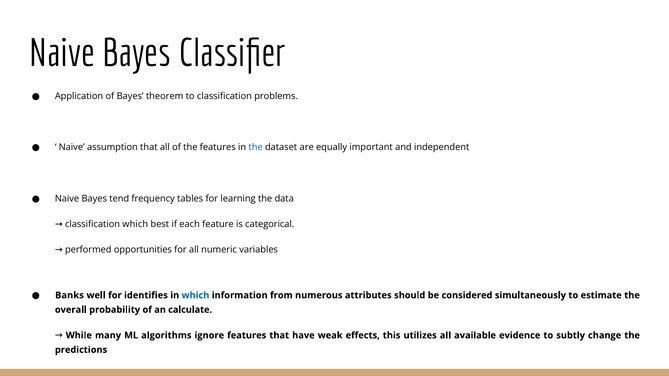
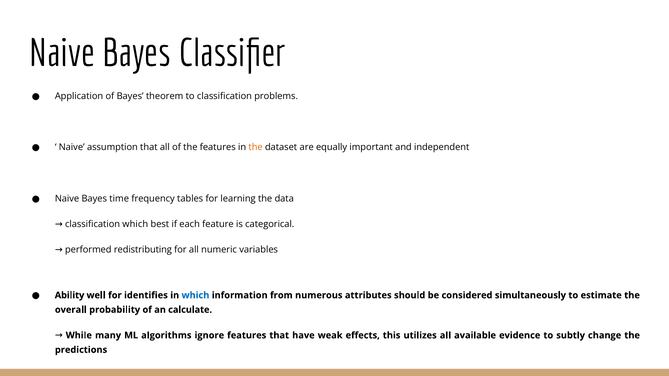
the colour: blue -> orange (256, 147)
tend: tend -> time (119, 199)
opportunities: opportunities -> redistributing (143, 250)
Banks: Banks -> Ability (70, 295)
